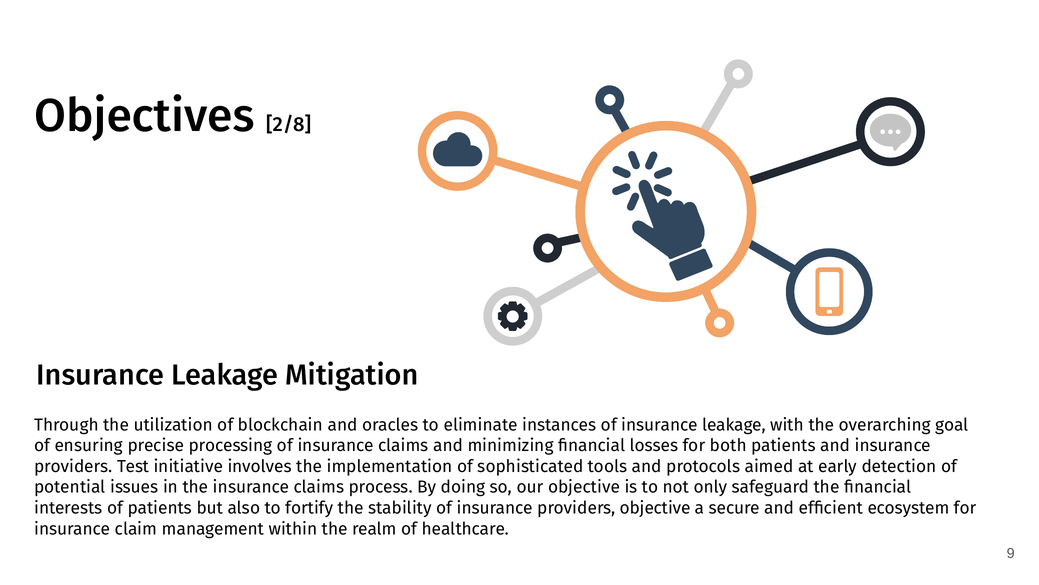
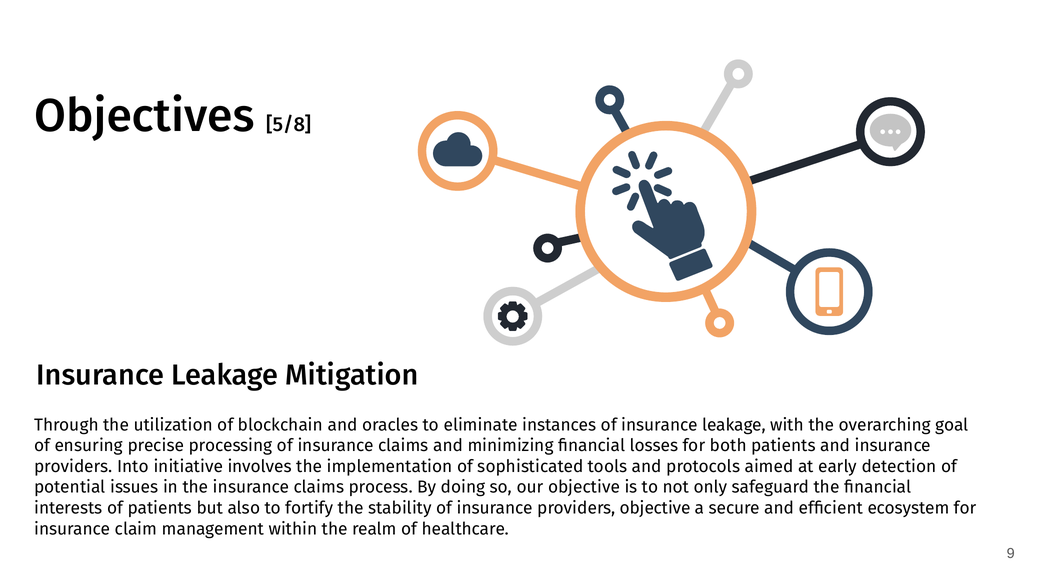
2/8: 2/8 -> 5/8 (289, 124)
Test: Test -> Into (133, 466)
